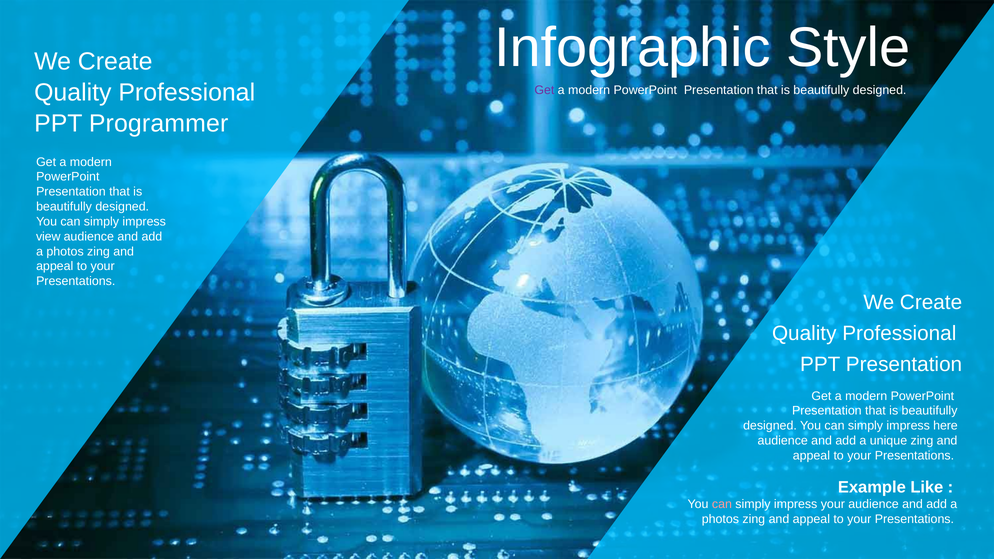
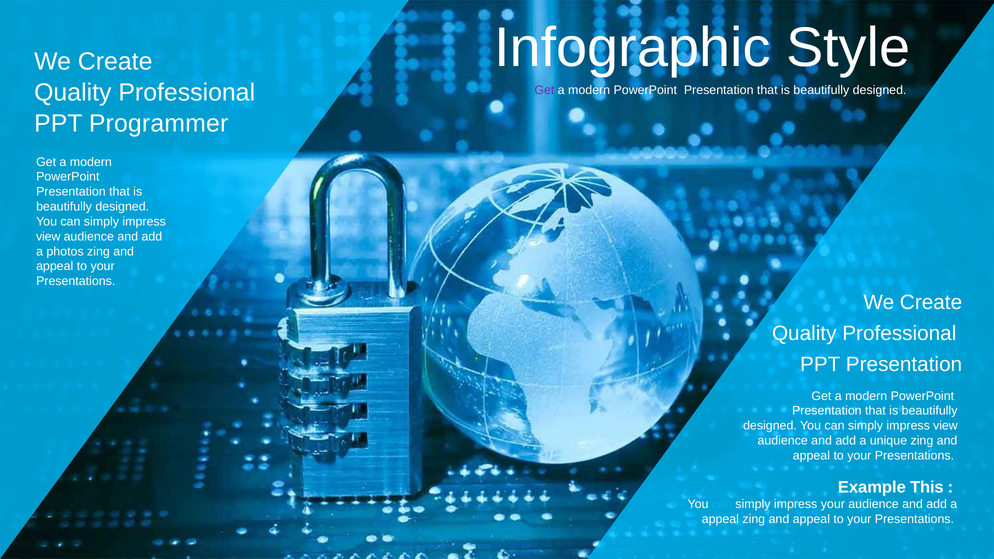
here: here -> view (945, 426)
Like: Like -> This (927, 487)
can colour: pink -> light blue (722, 504)
photos: photos -> appeal (720, 519)
